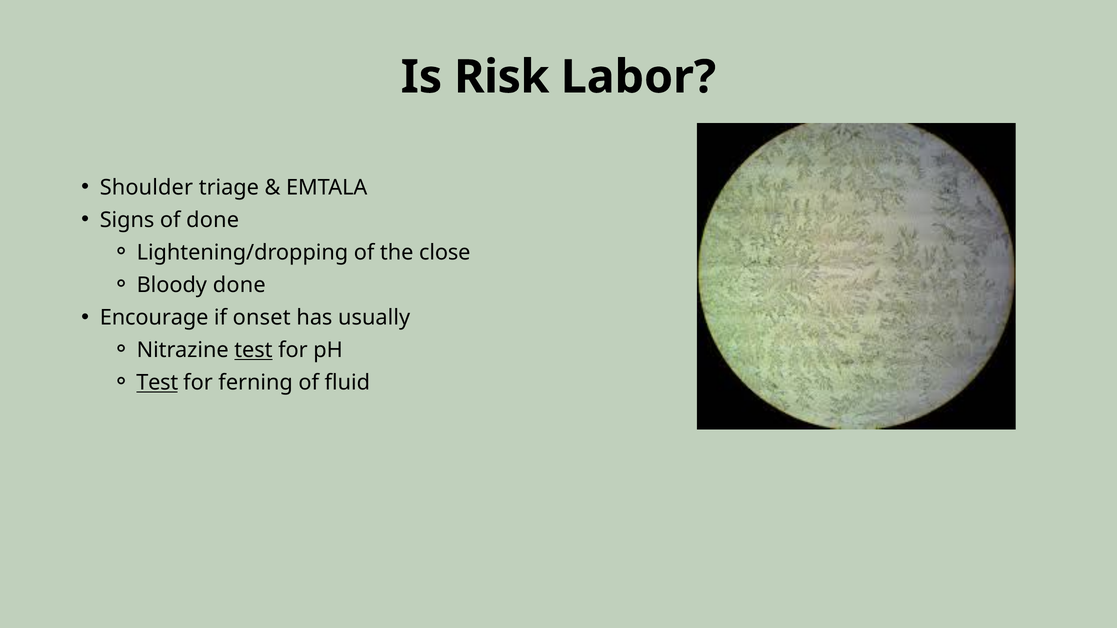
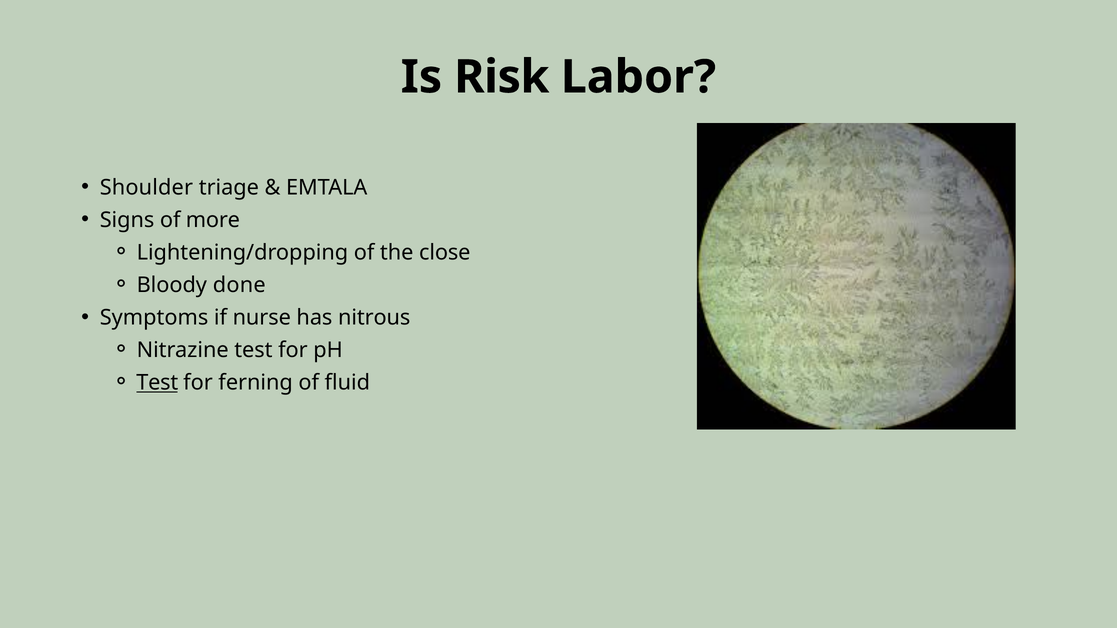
of done: done -> more (213, 220)
Encourage: Encourage -> Symptoms (154, 318)
onset: onset -> nurse (262, 318)
usually: usually -> nitrous (374, 318)
test underline: present -> none (253, 350)
